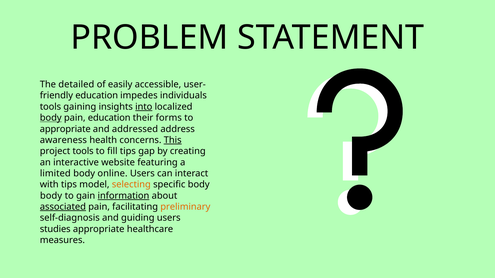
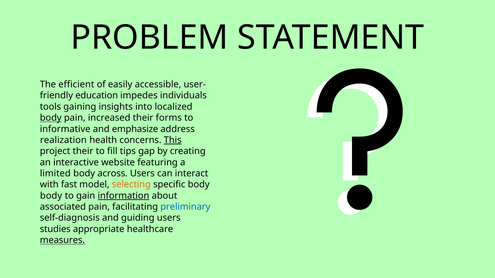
detailed: detailed -> efficient (76, 85)
into underline: present -> none (144, 107)
pain education: education -> increased (109, 118)
appropriate: appropriate -> informative (65, 129)
addressed: addressed -> emphasize (135, 129)
awareness: awareness -> realization (63, 140)
project tools: tools -> their (83, 151)
online: online -> across (113, 174)
with tips: tips -> fast (69, 185)
associated underline: present -> none (63, 207)
preliminary colour: orange -> blue (185, 207)
measures underline: none -> present (62, 241)
